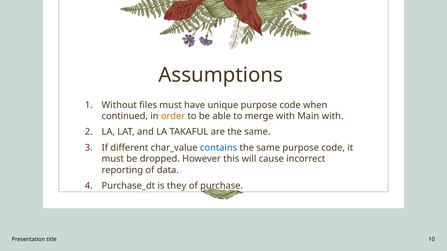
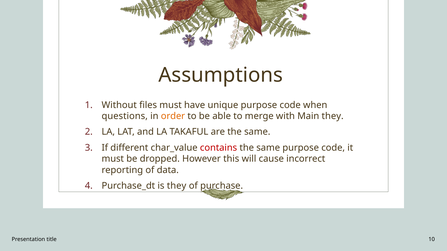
continued: continued -> questions (125, 116)
Main with: with -> they (333, 116)
contains colour: blue -> red (219, 148)
